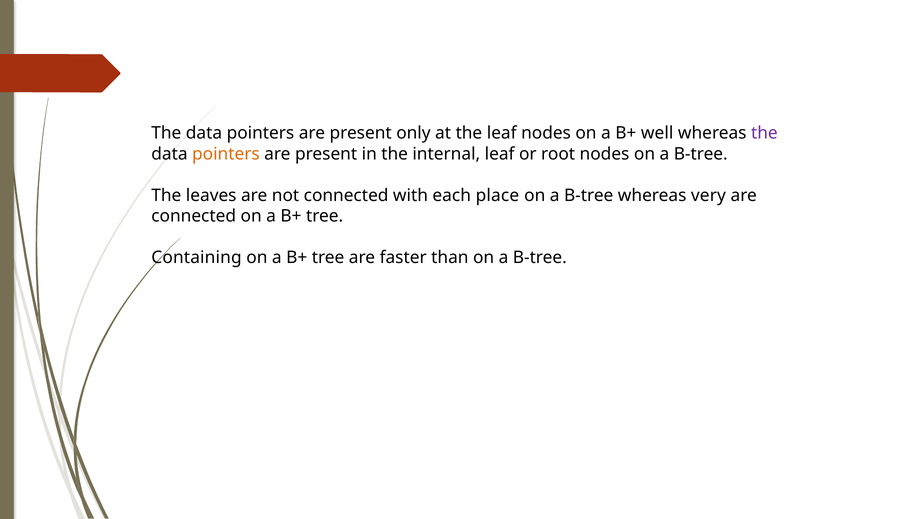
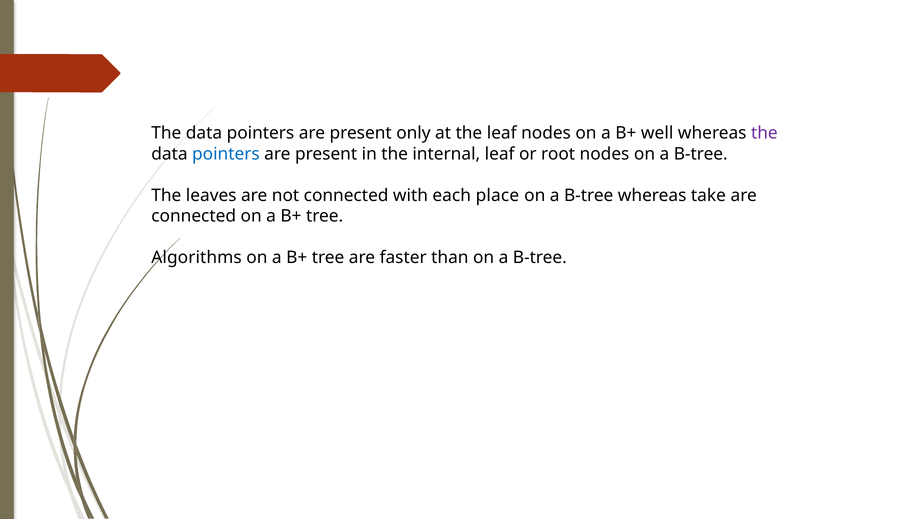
pointers colour: orange -> blue (226, 154)
very: very -> take (708, 196)
Containing: Containing -> Algorithms (197, 258)
